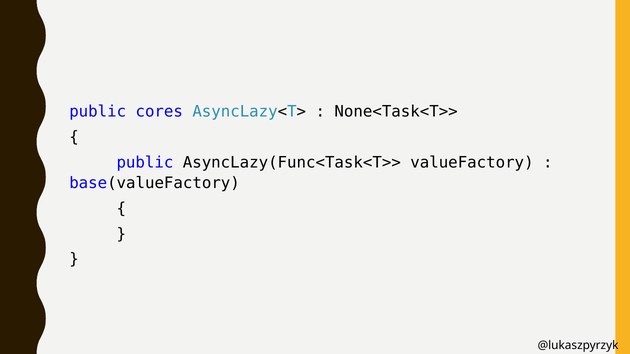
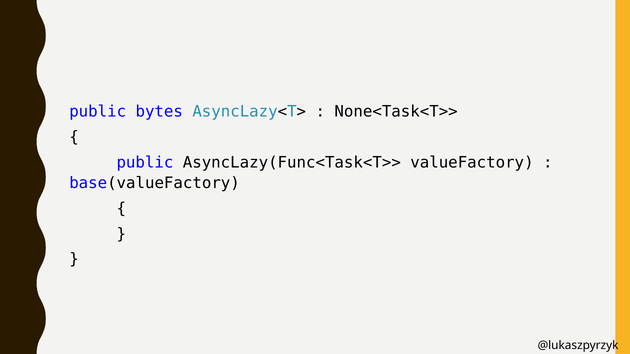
cores: cores -> bytes (159, 112)
